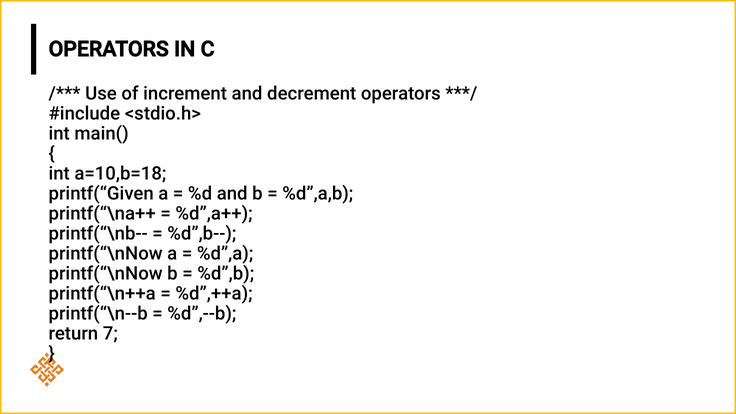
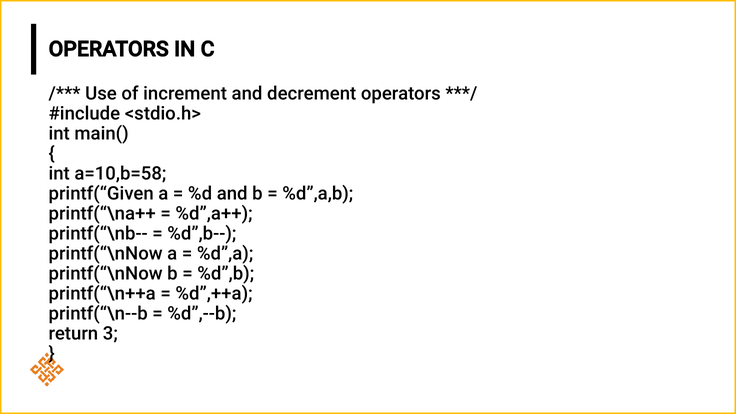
a=10,b=18: a=10,b=18 -> a=10,b=58 (120, 174)
7: 7 -> 3 (110, 334)
